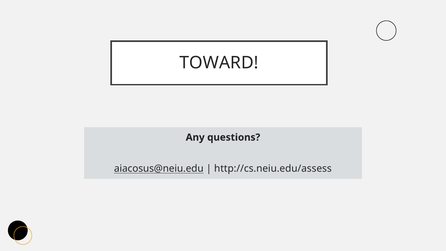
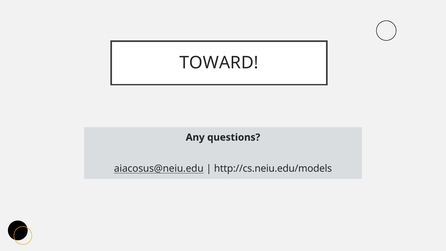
http://cs.neiu.edu/assess: http://cs.neiu.edu/assess -> http://cs.neiu.edu/models (273, 169)
